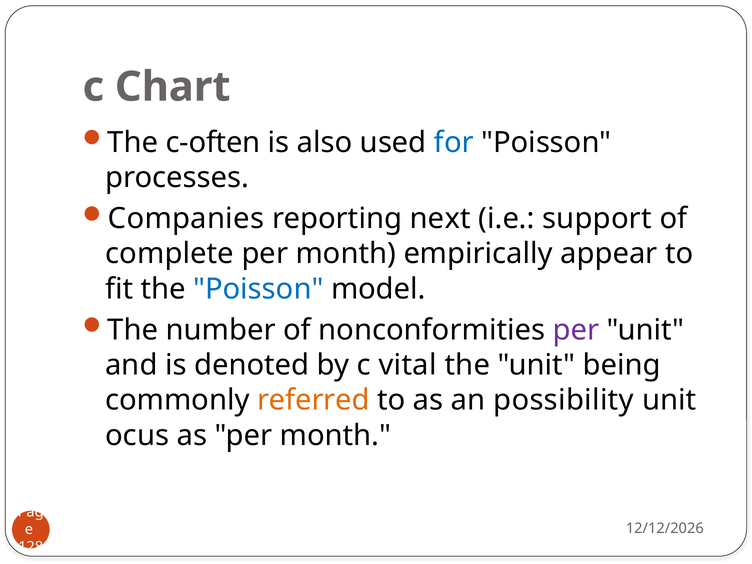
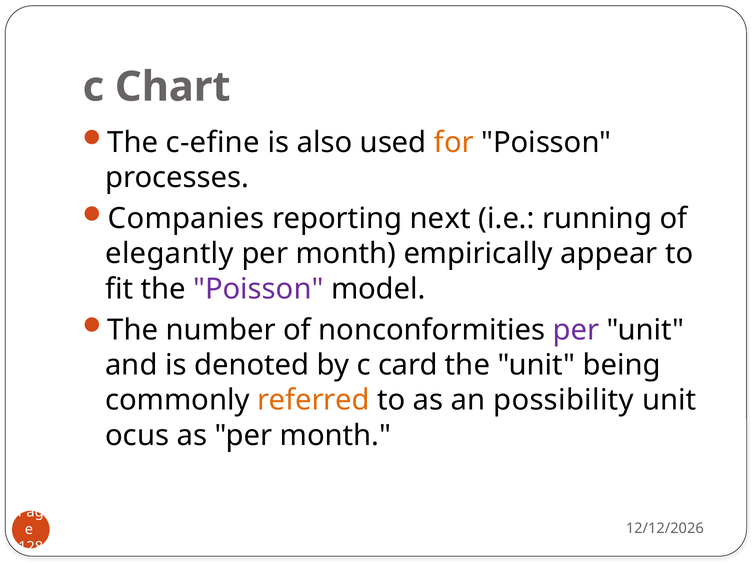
c-often: c-often -> c-efine (213, 142)
for colour: blue -> orange (454, 142)
support: support -> running (597, 219)
complete: complete -> elegantly (169, 254)
Poisson colour: blue -> purple (258, 289)
vital: vital -> card (408, 365)
